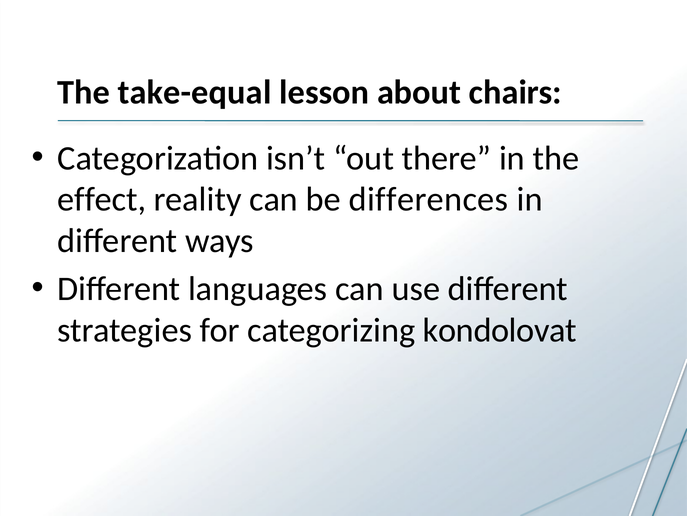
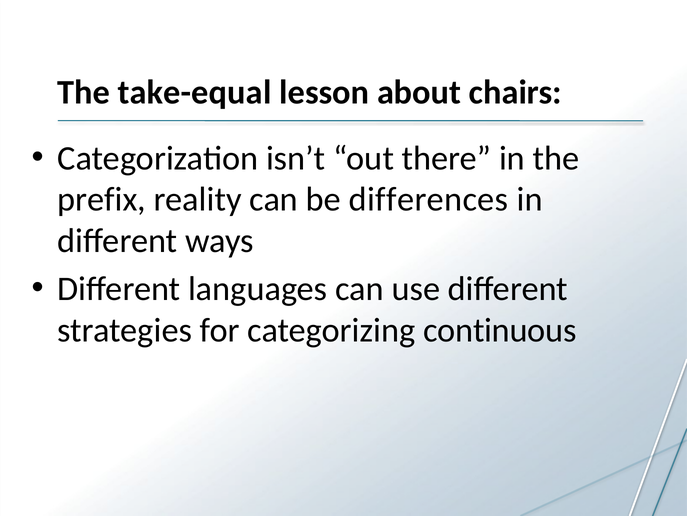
effect: effect -> prefix (102, 199)
kondolovat: kondolovat -> continuous (500, 330)
